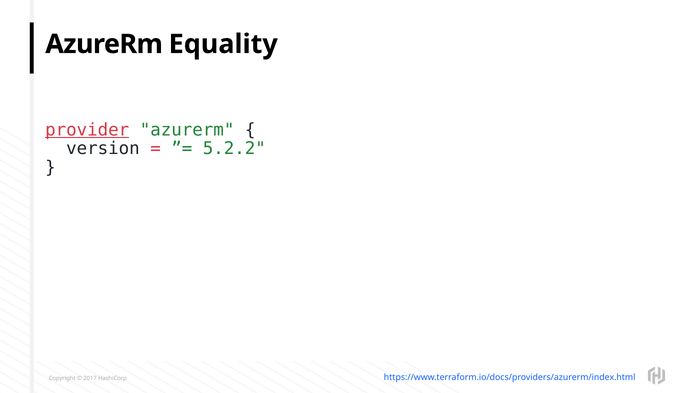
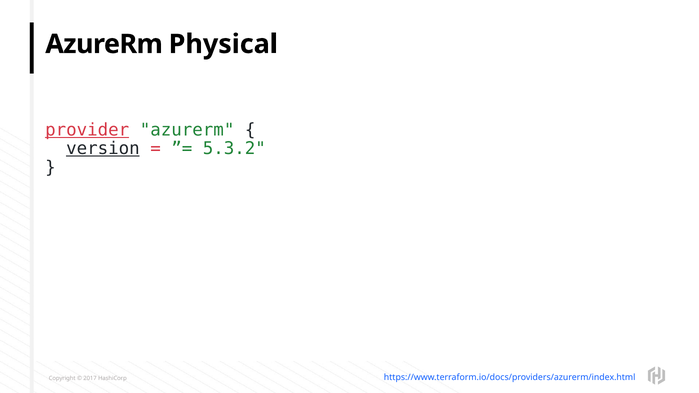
Equality: Equality -> Physical (223, 44)
version underline: none -> present (103, 149)
5.2.2: 5.2.2 -> 5.3.2 (234, 149)
